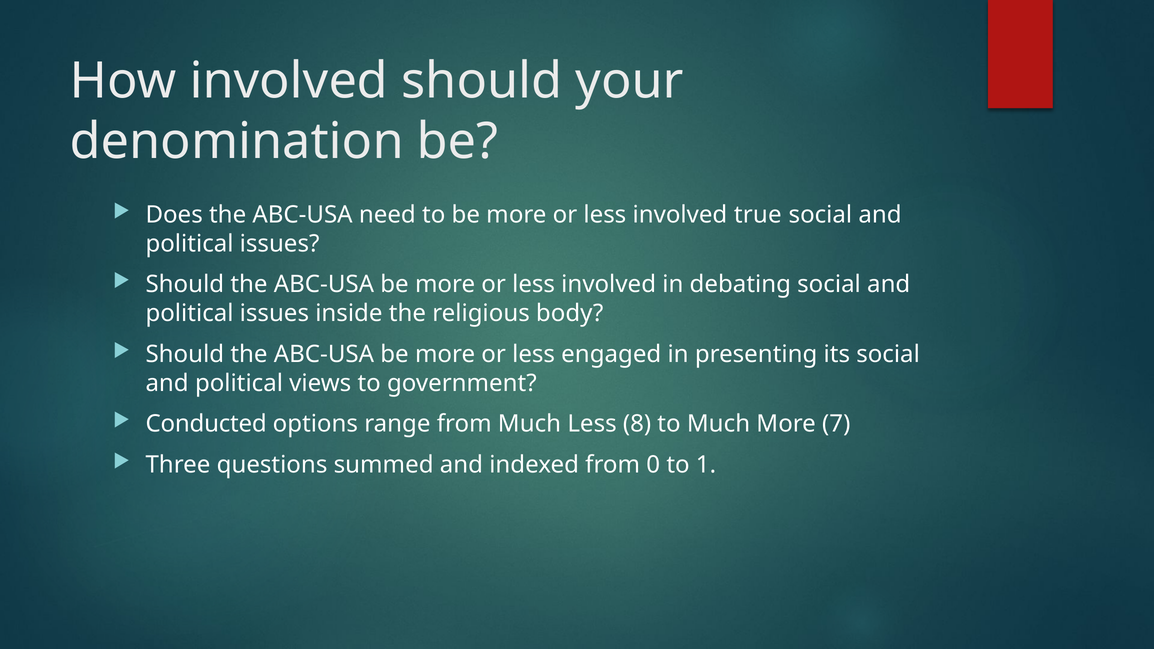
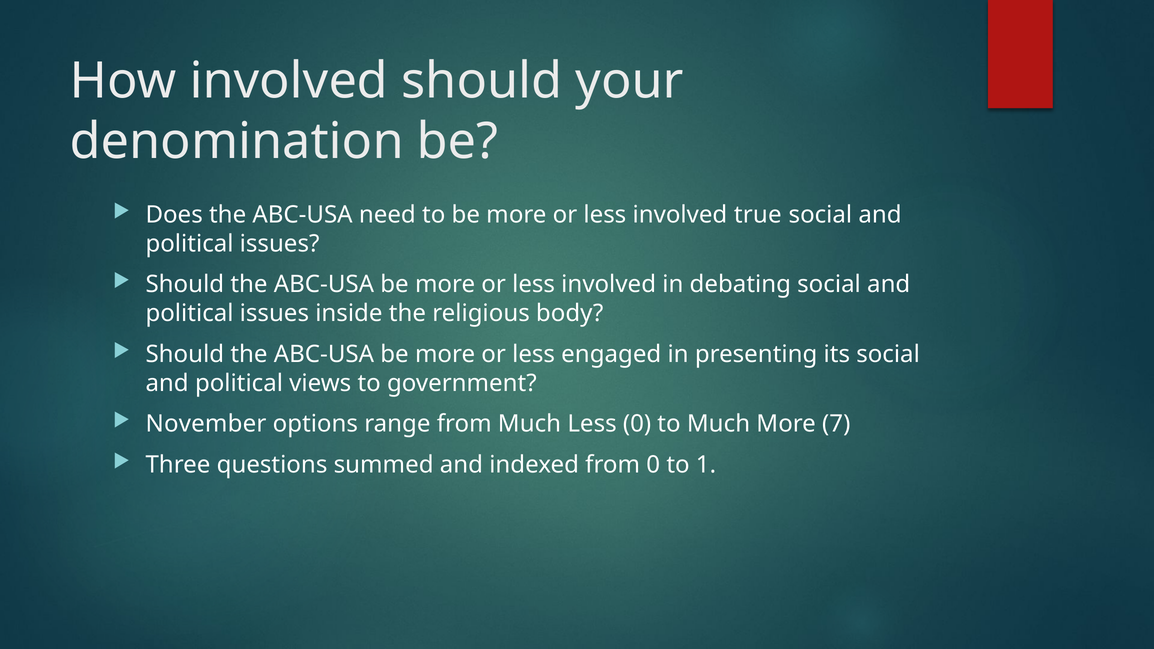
Conducted: Conducted -> November (206, 424)
Less 8: 8 -> 0 (637, 424)
